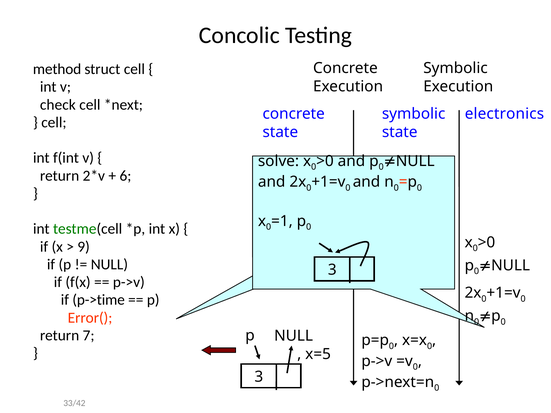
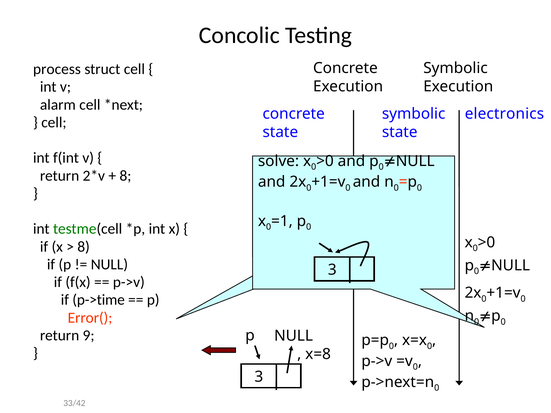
method: method -> process (57, 69)
check: check -> alarm (58, 105)
6: 6 -> 8 (125, 176)
9: 9 -> 8 (84, 247)
7: 7 -> 9 (89, 336)
x=5: x=5 -> x=8 (318, 354)
